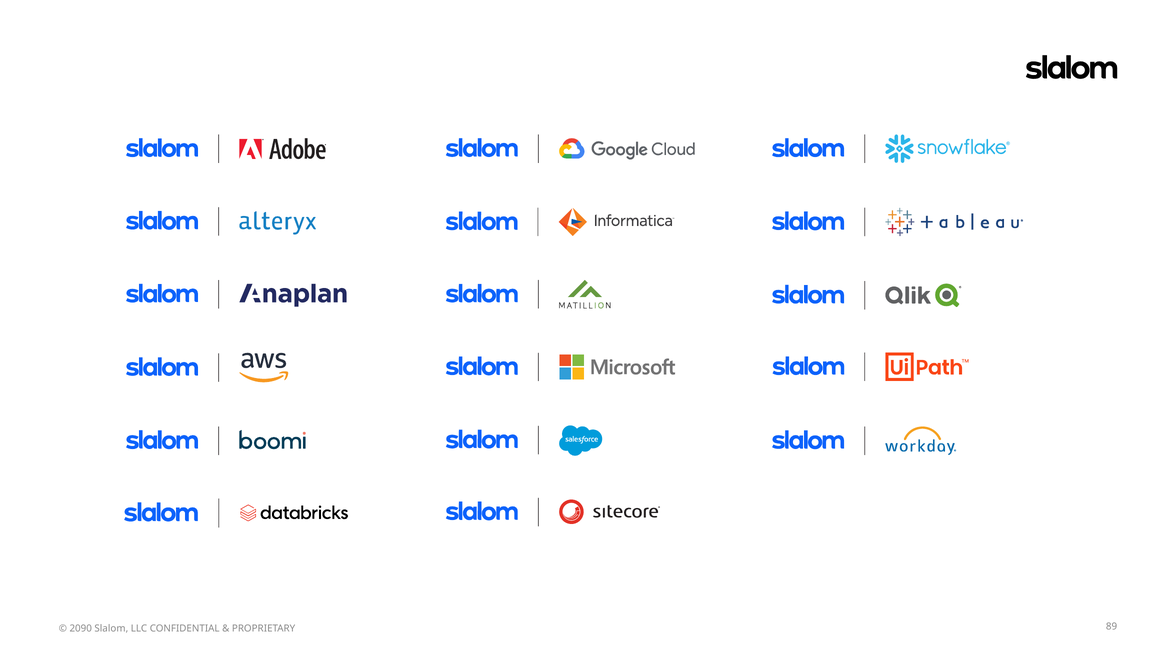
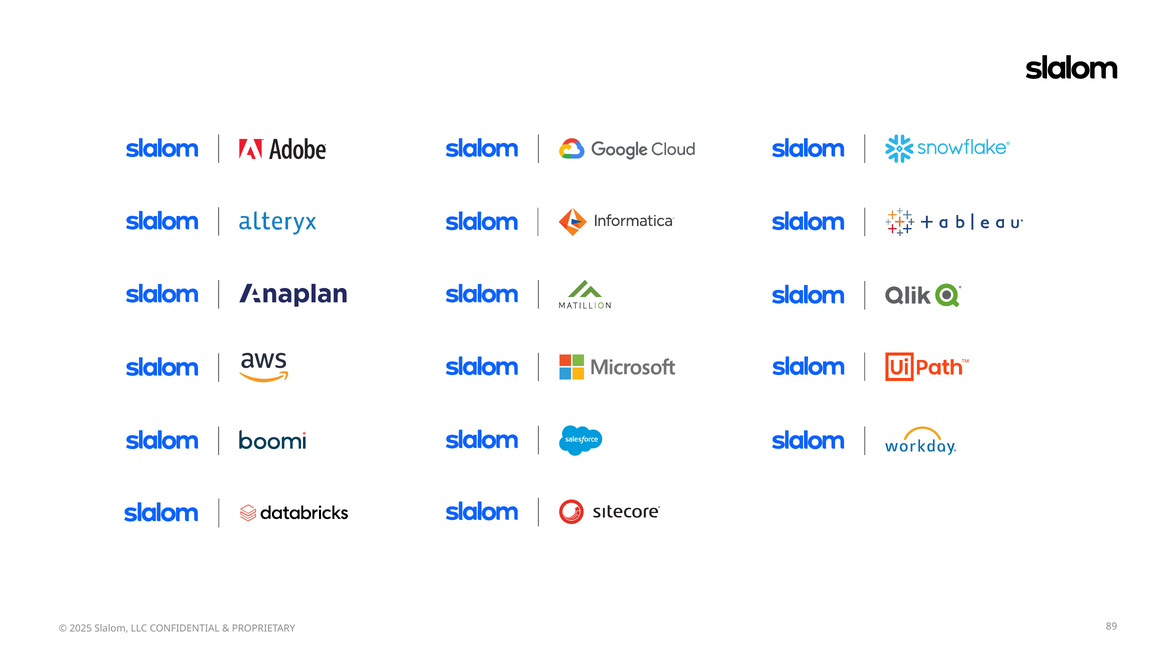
2090: 2090 -> 2025 (81, 628)
